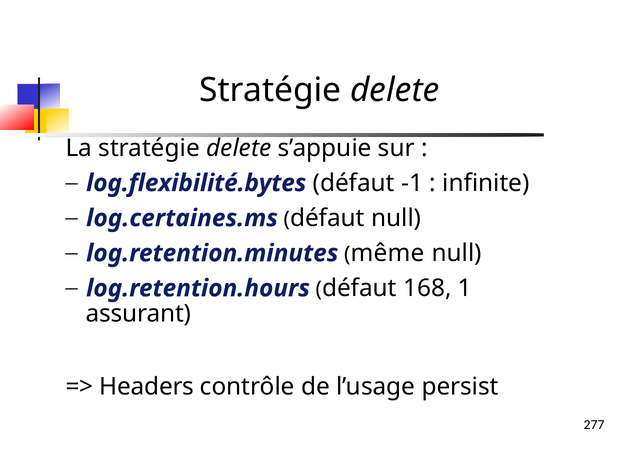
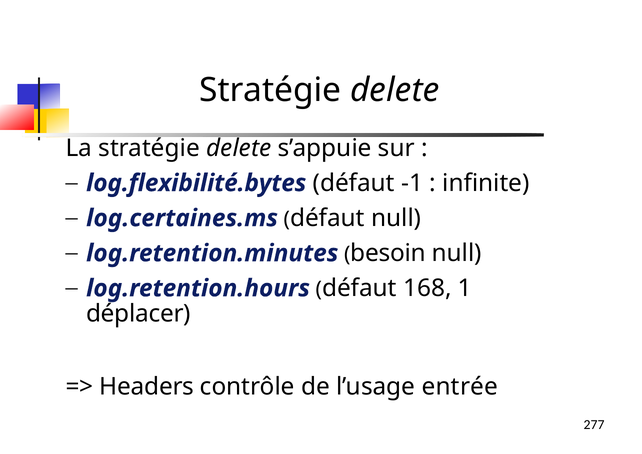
même: même -> besoin (388, 253)
assurant: assurant -> déplacer (138, 314)
persist: persist -> entrée (460, 386)
